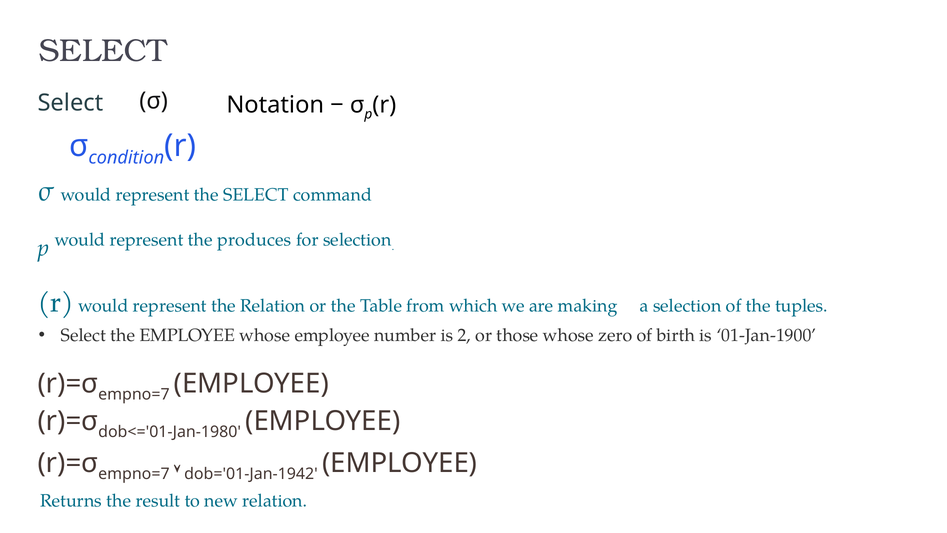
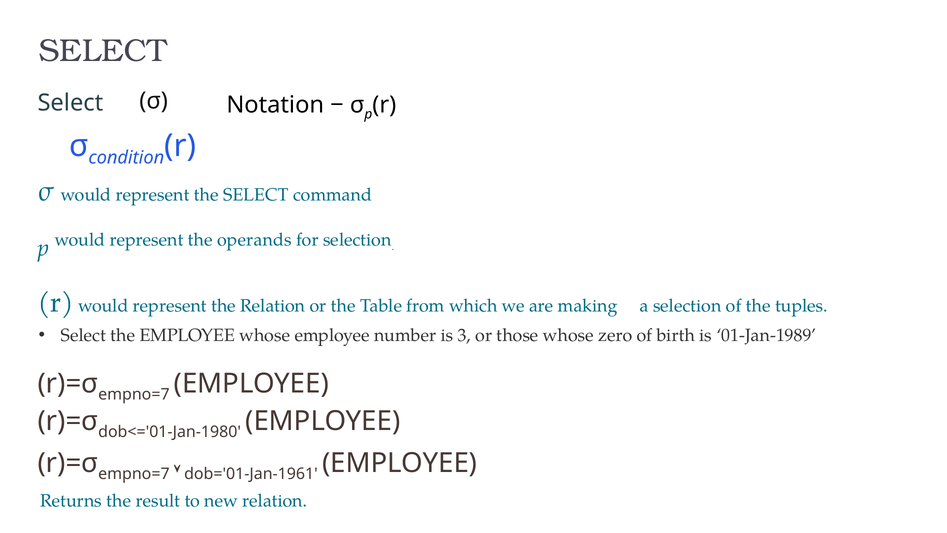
produces: produces -> operands (254, 240)
2: 2 -> 3 (464, 335)
01-Jan-1900: 01-Jan-1900 -> 01-Jan-1989 (766, 335)
dob='01-Jan-1942: dob='01-Jan-1942 -> dob='01-Jan-1961 (251, 474)
